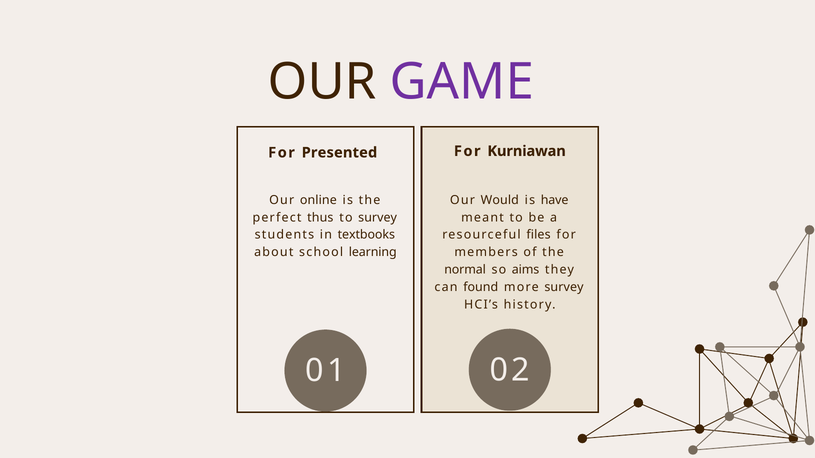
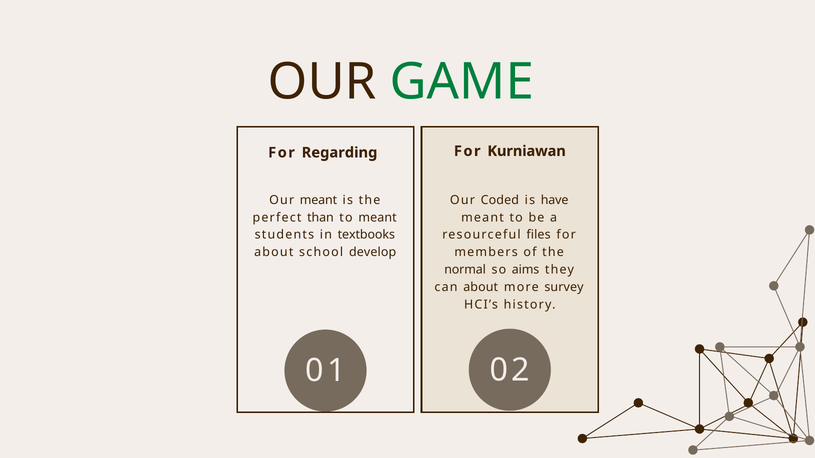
GAME colour: purple -> green (462, 82)
Presented: Presented -> Regarding (340, 153)
Our online: online -> meant (318, 200)
Would: Would -> Coded (500, 200)
thus: thus -> than (320, 218)
to survey: survey -> meant (378, 218)
learning: learning -> develop (373, 253)
can found: found -> about (481, 287)
